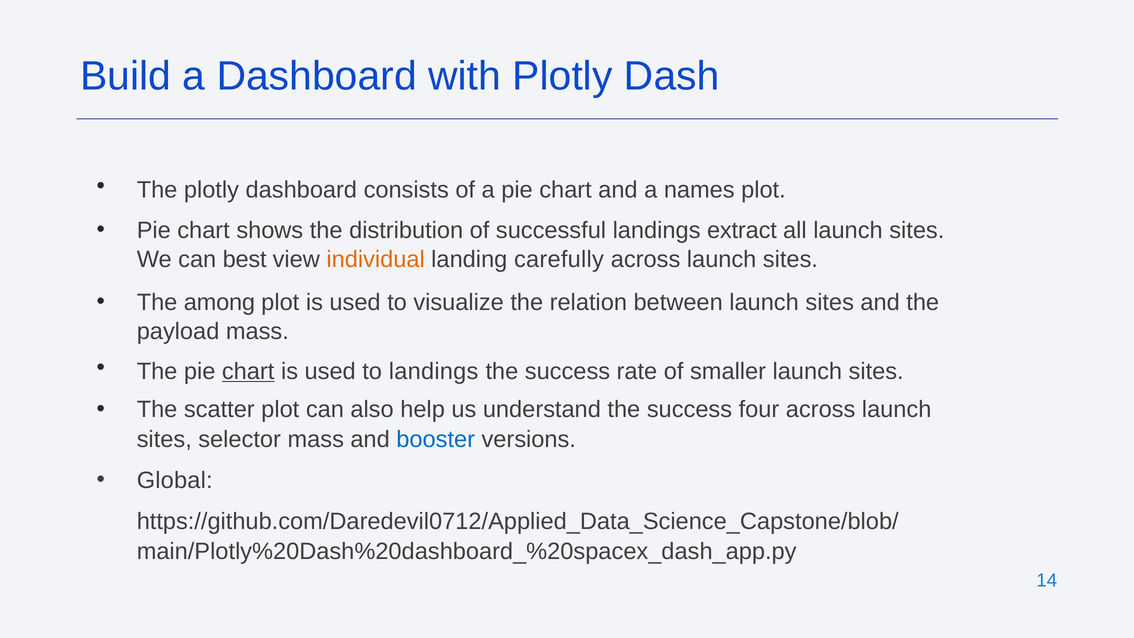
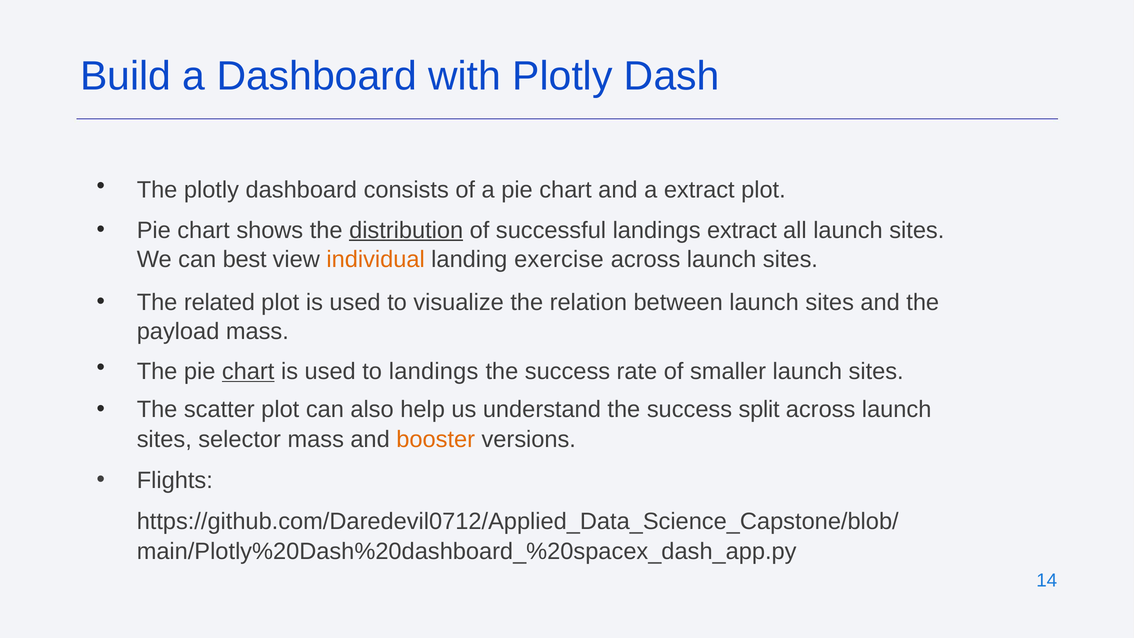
a names: names -> extract (699, 190)
distribution underline: none -> present (406, 230)
carefully: carefully -> exercise (559, 259)
among: among -> related (219, 303)
four: four -> split (759, 410)
booster colour: blue -> orange (436, 439)
Global: Global -> Flights (175, 480)
